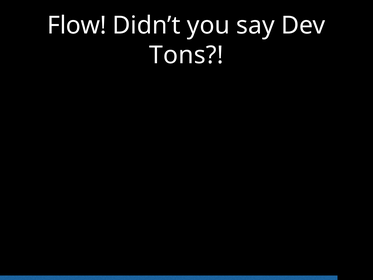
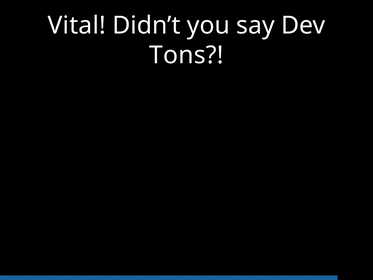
Flow: Flow -> Vital (77, 25)
